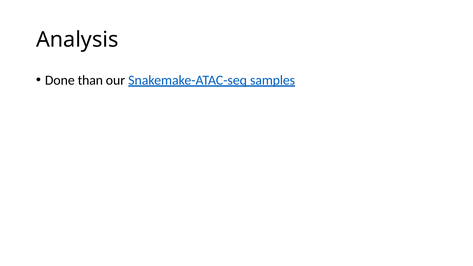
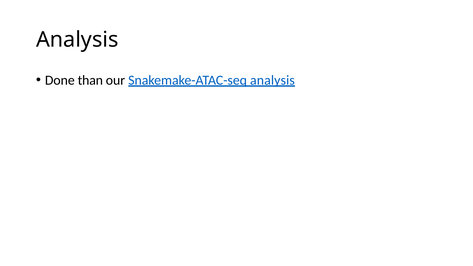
Snakemake-ATAC-seq samples: samples -> analysis (272, 80)
